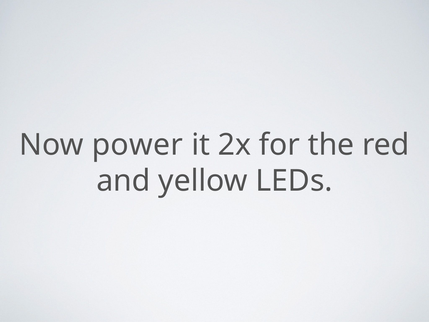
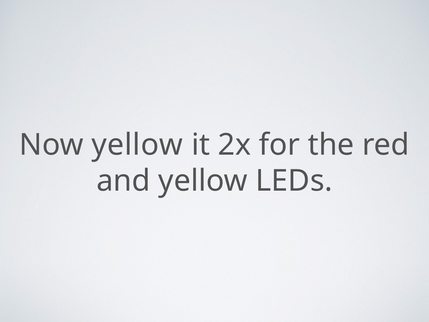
Now power: power -> yellow (137, 145)
